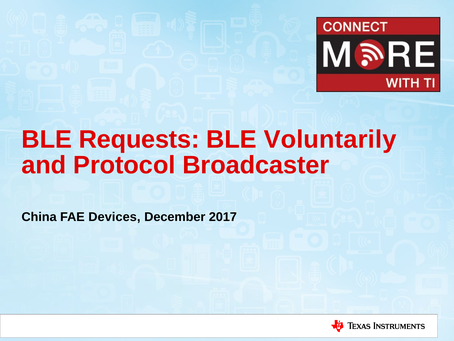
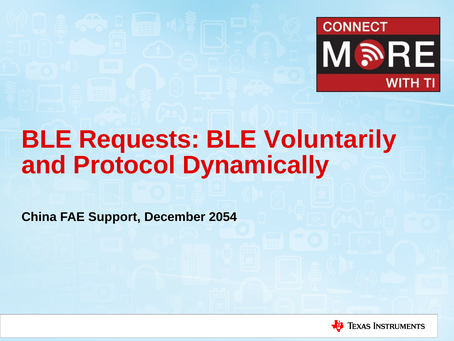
Broadcaster: Broadcaster -> Dynamically (256, 165)
Devices: Devices -> Support (114, 217)
2017: 2017 -> 2054 (223, 217)
